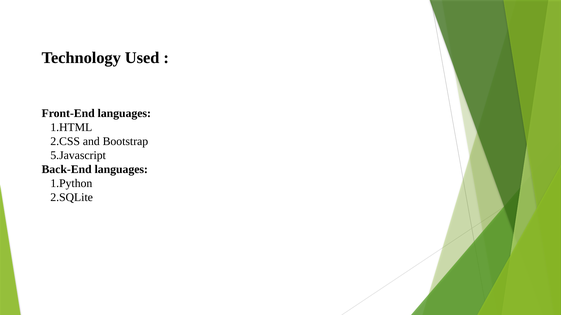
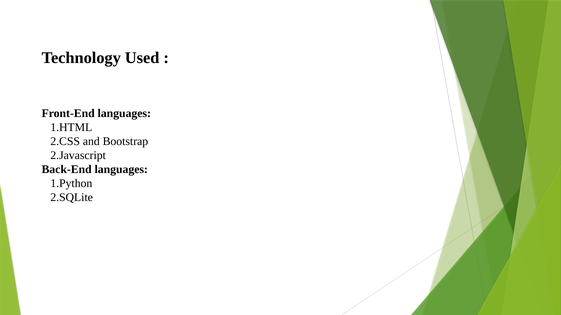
5.Javascript: 5.Javascript -> 2.Javascript (78, 156)
